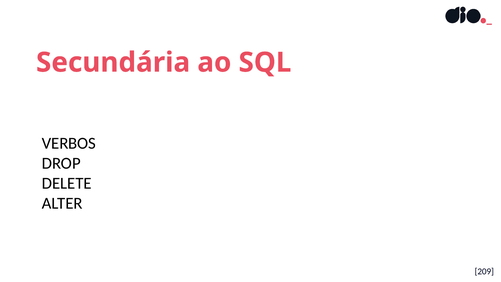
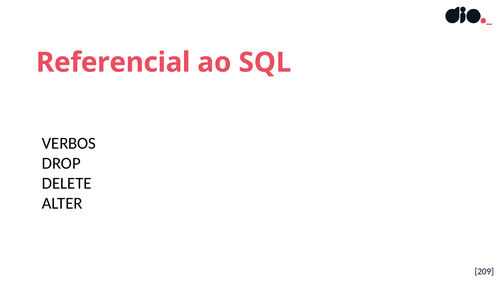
Secundária: Secundária -> Referencial (113, 62)
